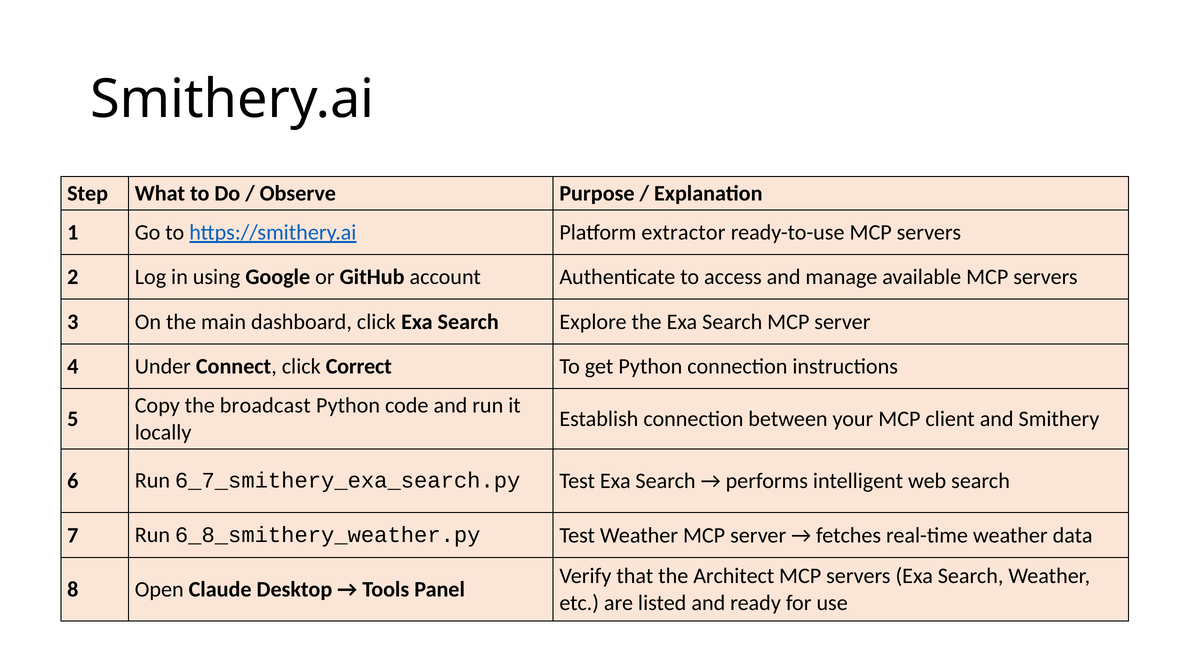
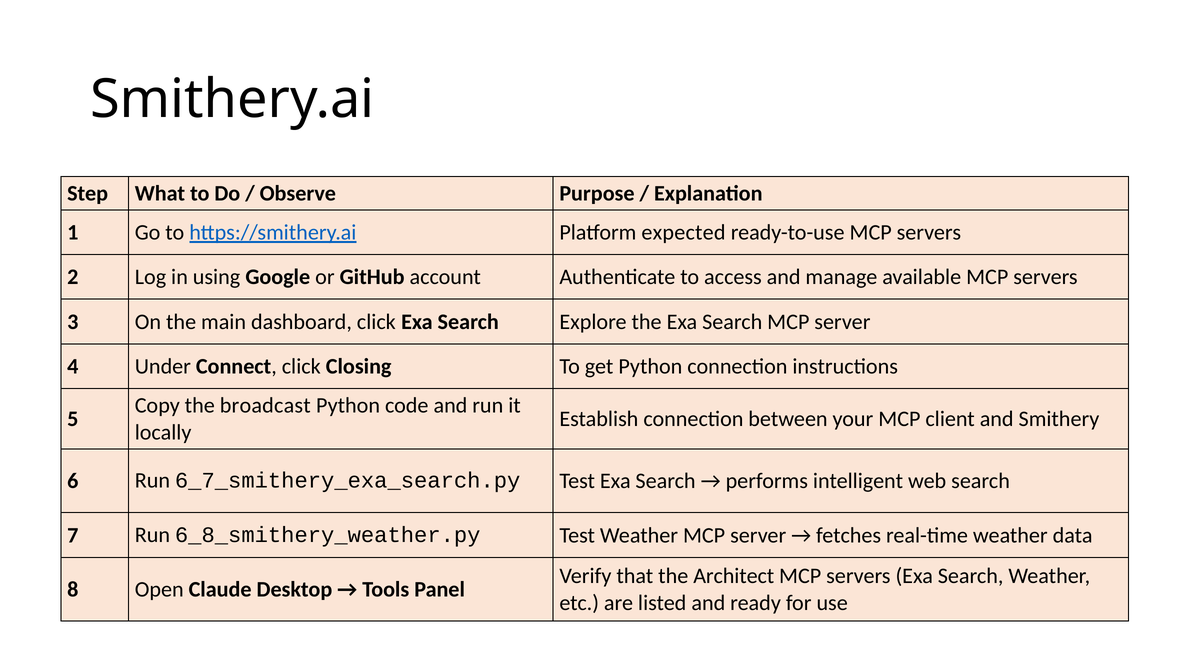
extractor: extractor -> expected (683, 233)
Correct: Correct -> Closing (359, 367)
